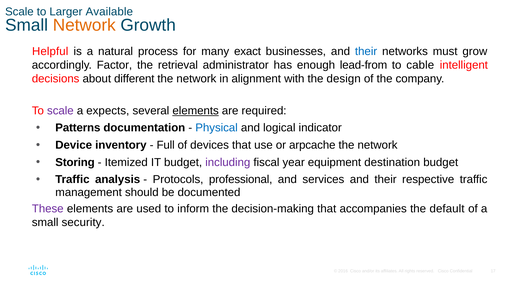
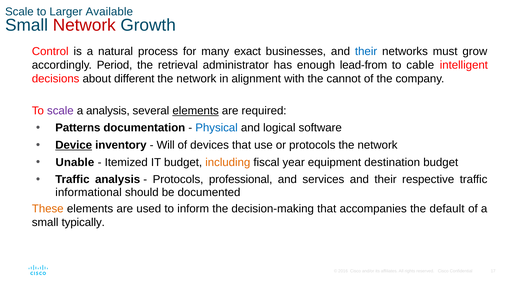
Network colour: orange -> red (84, 25)
Helpful: Helpful -> Control (50, 51)
Factor: Factor -> Period (115, 65)
design: design -> cannot (344, 79)
a expects: expects -> analysis (108, 111)
indicator: indicator -> software (320, 128)
Device underline: none -> present (74, 145)
Full: Full -> Will (166, 145)
or arpcache: arpcache -> protocols (312, 145)
Storing: Storing -> Unable (75, 163)
including colour: purple -> orange (228, 163)
management: management -> informational (89, 193)
These colour: purple -> orange (48, 209)
security: security -> typically (83, 223)
